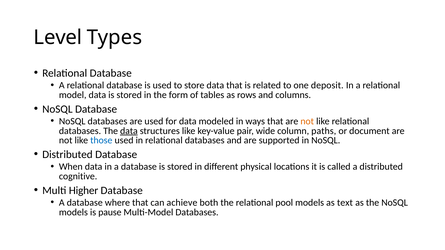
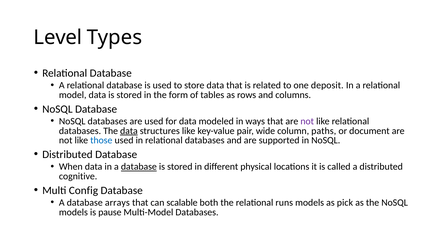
not colour: orange -> purple (307, 122)
database underline: none -> present (139, 167)
Higher: Higher -> Config (83, 191)
where: where -> arrays (117, 203)
achieve: achieve -> scalable (182, 203)
pool: pool -> runs (284, 203)
text: text -> pick (345, 203)
